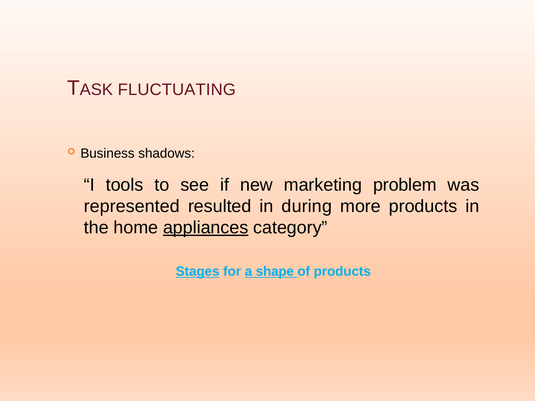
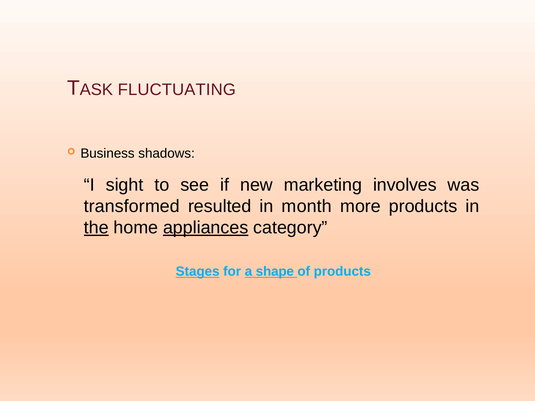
tools: tools -> sight (125, 185)
problem: problem -> involves (405, 185)
represented: represented -> transformed (132, 206)
during: during -> month (307, 206)
the underline: none -> present (96, 228)
